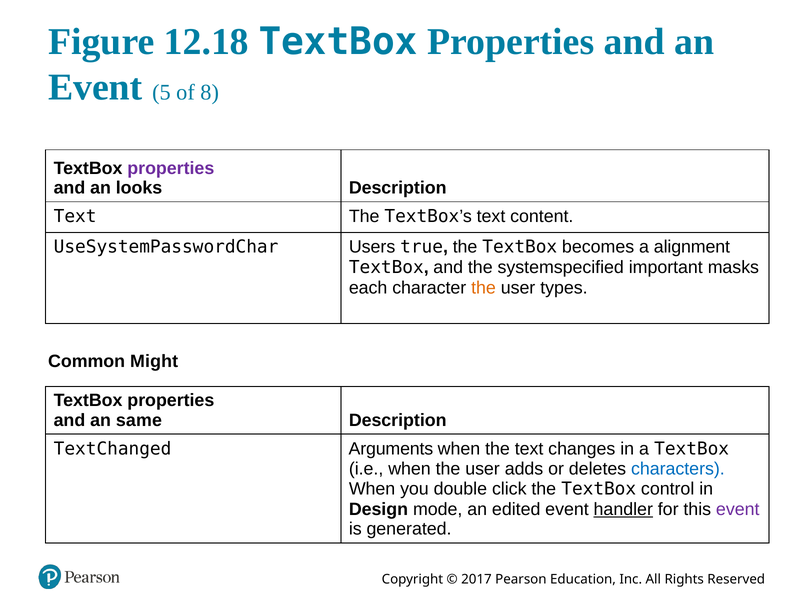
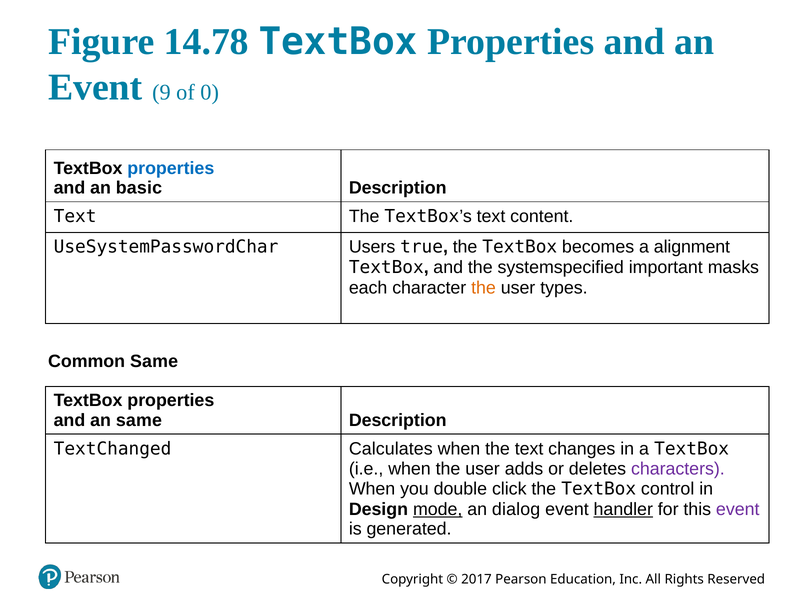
12.18: 12.18 -> 14.78 (206, 42)
5: 5 -> 9 (161, 92)
8: 8 -> 0 (210, 92)
properties colour: purple -> blue (171, 168)
looks: looks -> basic (139, 188)
Common Might: Might -> Same (154, 361)
Arguments: Arguments -> Calculates (391, 448)
characters colour: blue -> purple (678, 468)
mode underline: none -> present (438, 509)
edited: edited -> dialog (516, 509)
